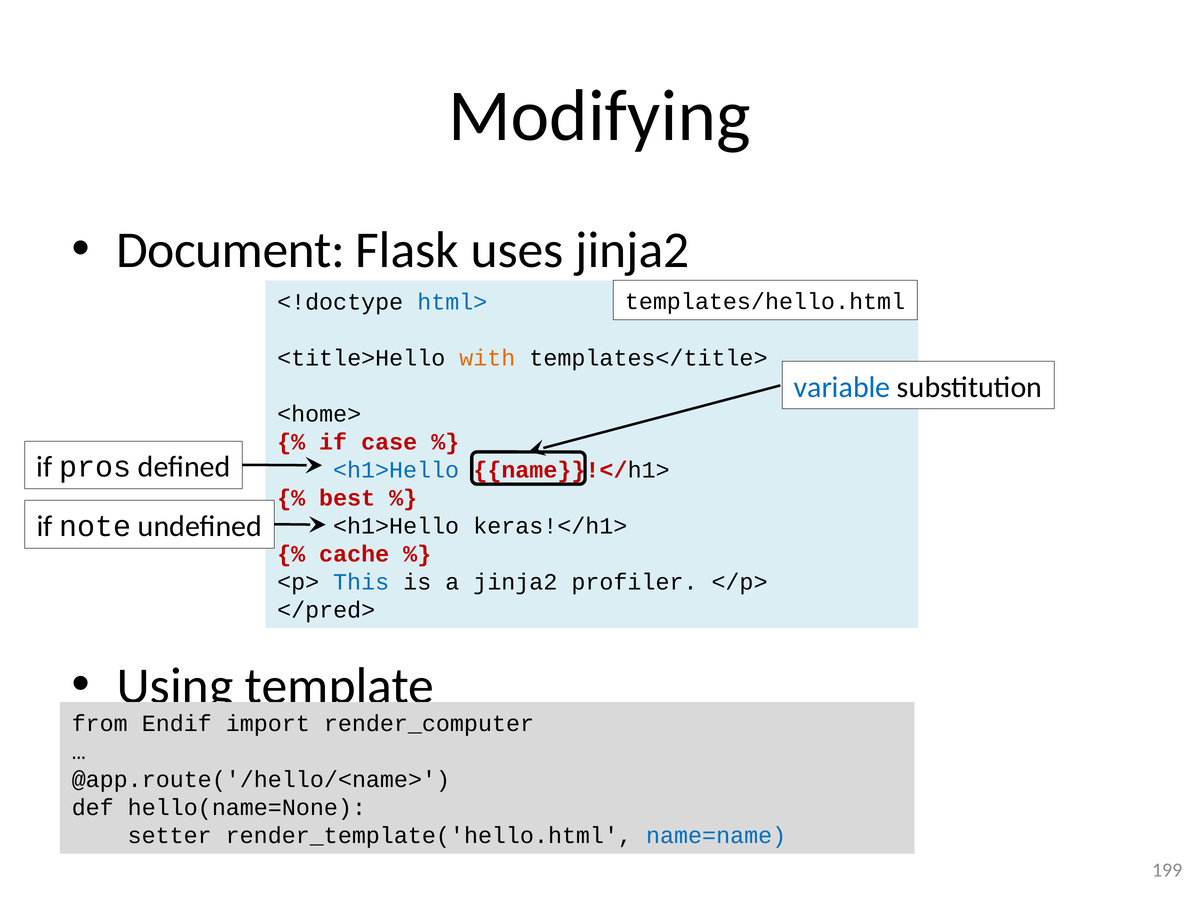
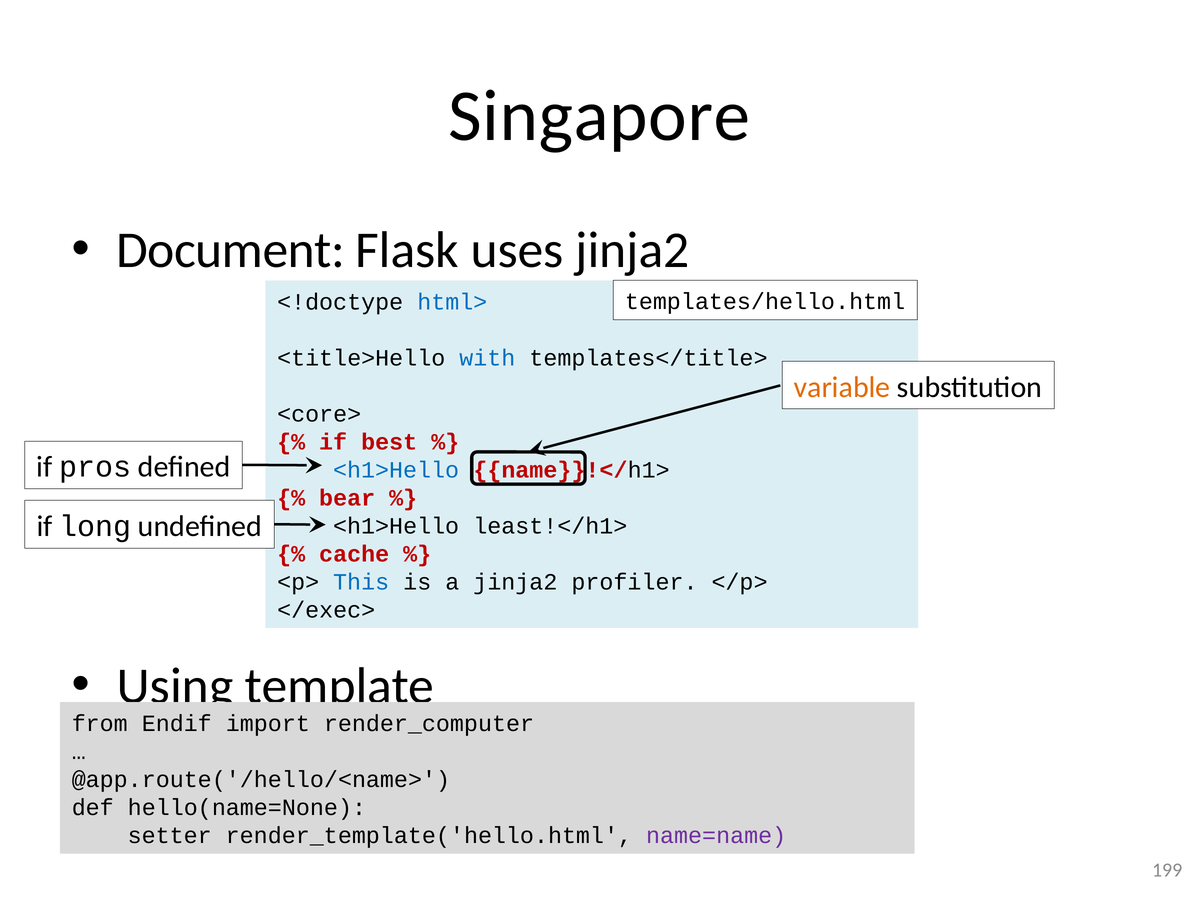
Modifying: Modifying -> Singapore (599, 116)
with colour: orange -> blue (487, 358)
variable colour: blue -> orange (842, 387)
<home>: <home> -> <core> (319, 414)
case: case -> best (389, 442)
best: best -> bear (347, 498)
note: note -> long (95, 526)
keras!</h1>: keras!</h1> -> least!</h1> (550, 526)
</pred>: </pred> -> </exec> (326, 610)
name=name colour: blue -> purple (716, 836)
